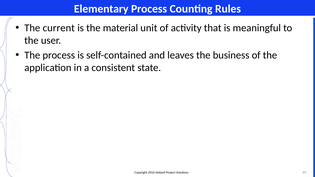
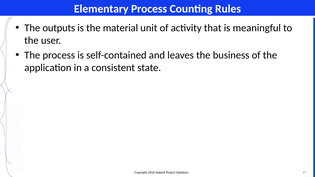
current: current -> outputs (59, 28)
